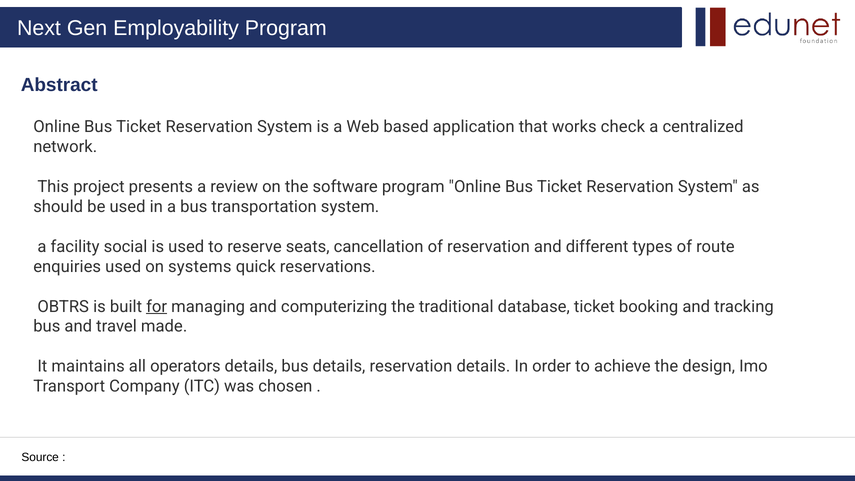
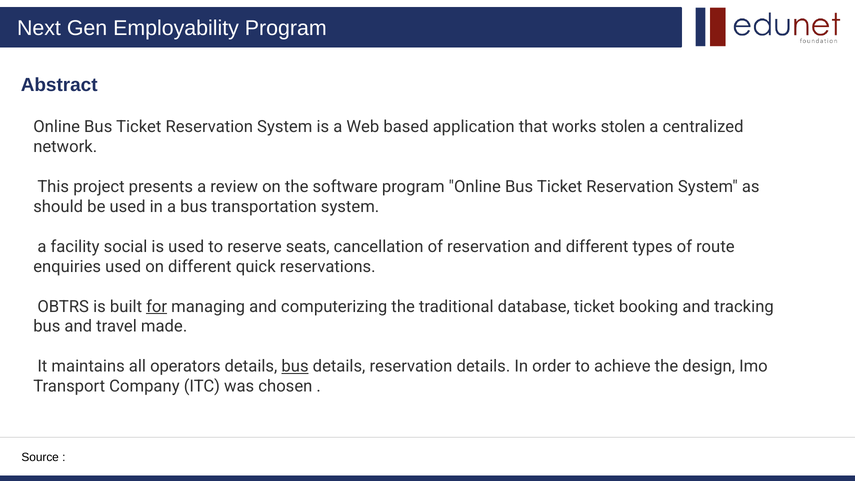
check: check -> stolen (623, 127)
on systems: systems -> different (200, 267)
bus underline: none -> present (295, 366)
